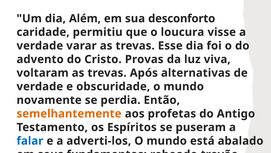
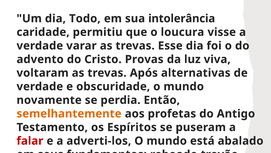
Além: Além -> Todo (85, 18)
desconforto: desconforto -> intolerância (182, 18)
falar colour: blue -> red (30, 140)
